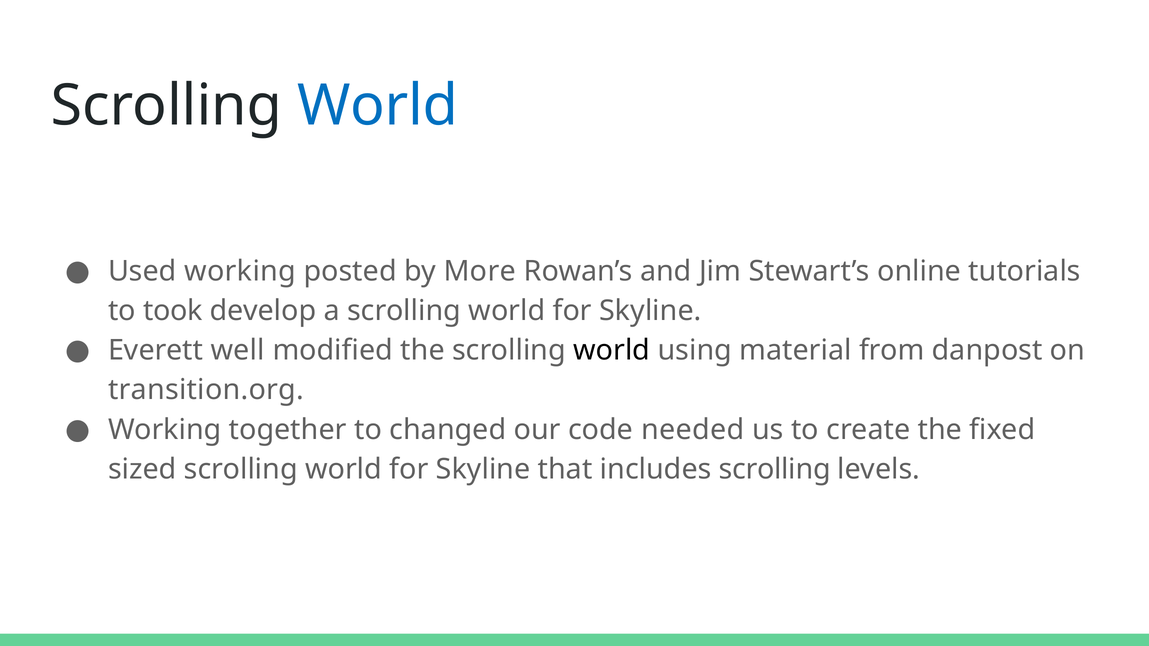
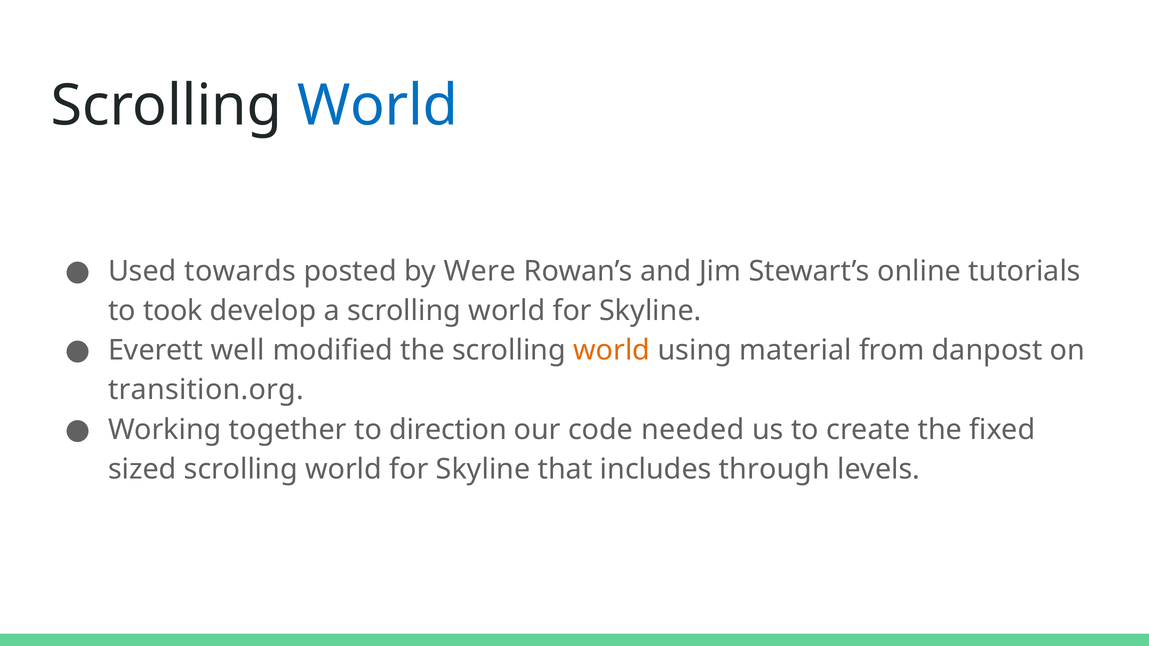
Used working: working -> towards (240, 271)
More: More -> Were (480, 271)
world colour: black -> orange (612, 351)
changed: changed -> direction (448, 430)
includes scrolling: scrolling -> through (774, 469)
